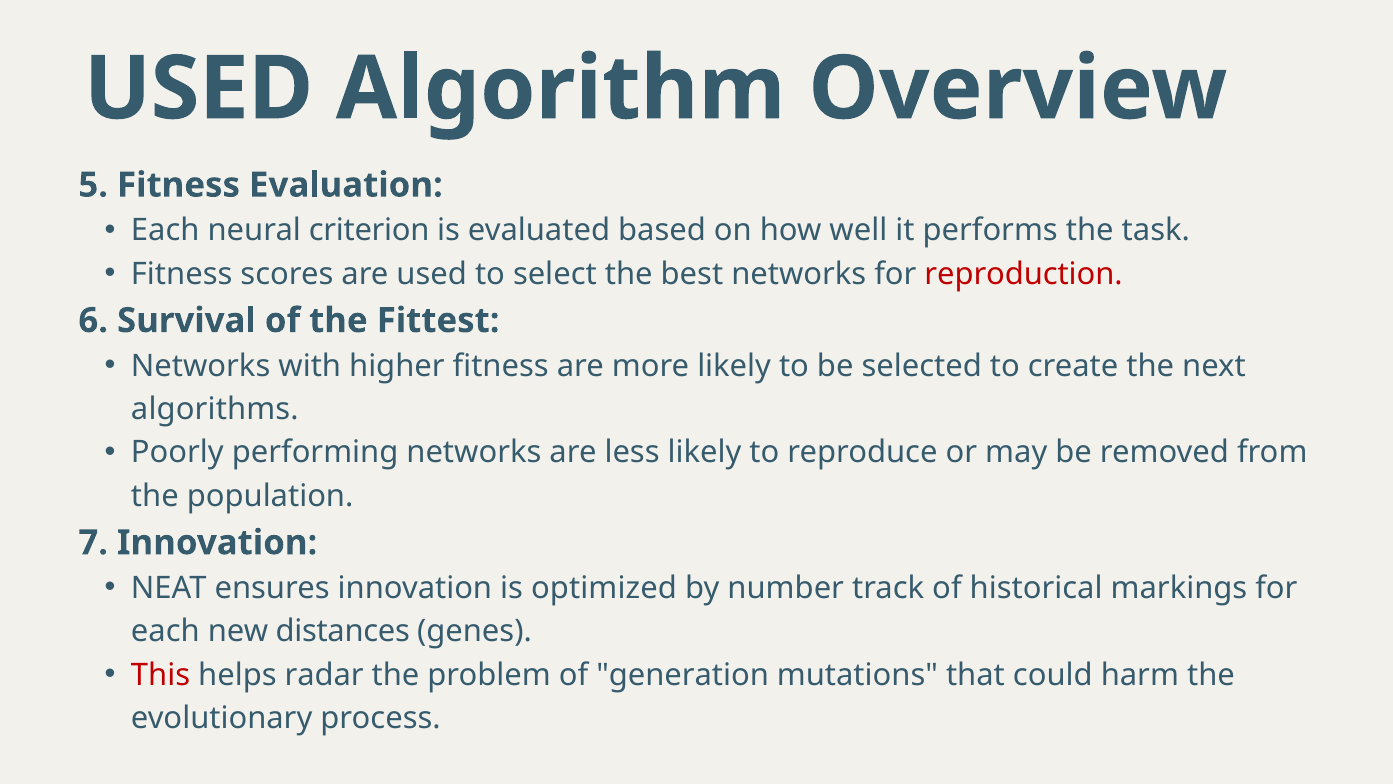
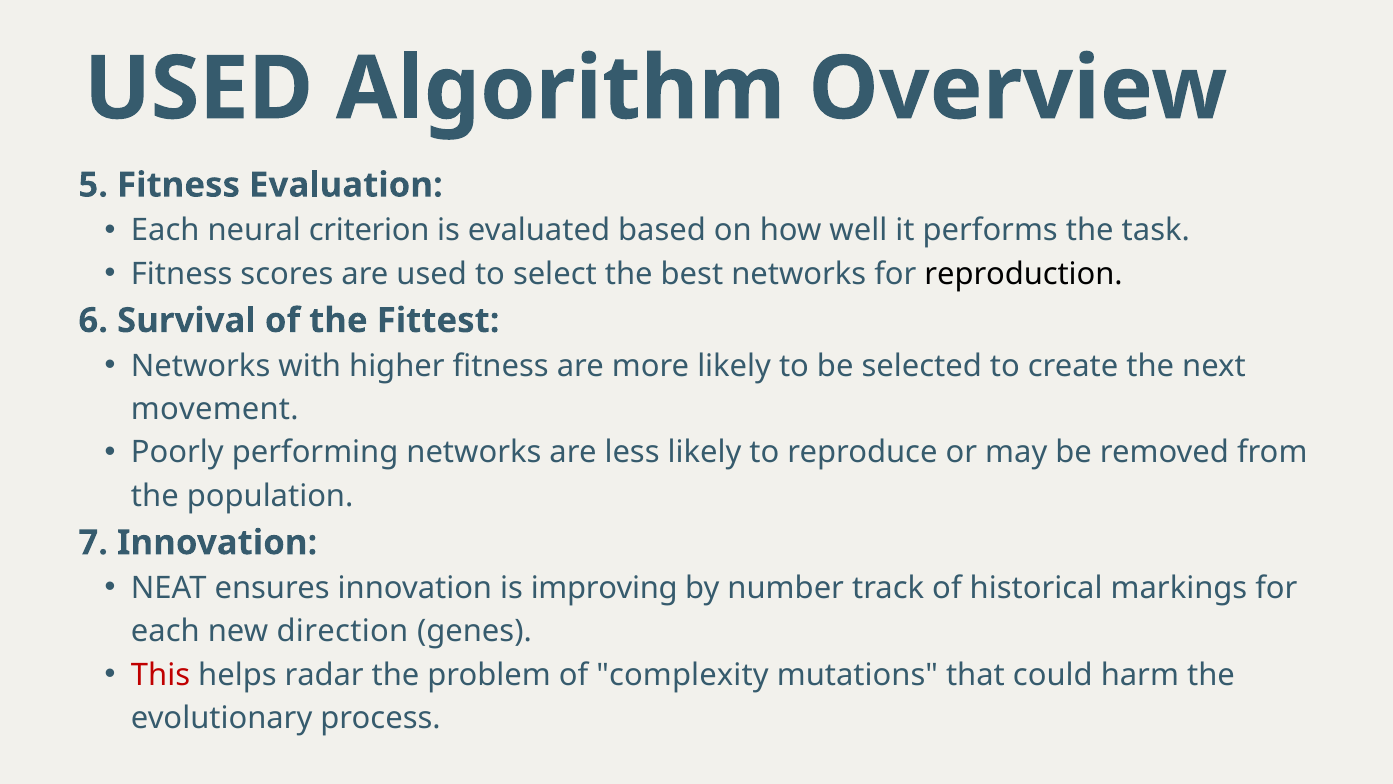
reproduction colour: red -> black (1024, 274)
algorithms: algorithms -> movement (215, 409)
optimized: optimized -> improving (604, 588)
distances: distances -> direction (342, 631)
generation: generation -> complexity (683, 674)
